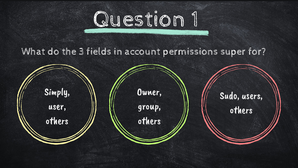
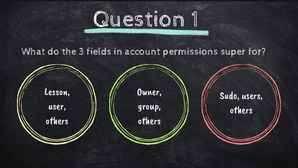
Simply: Simply -> Lesson (57, 91)
